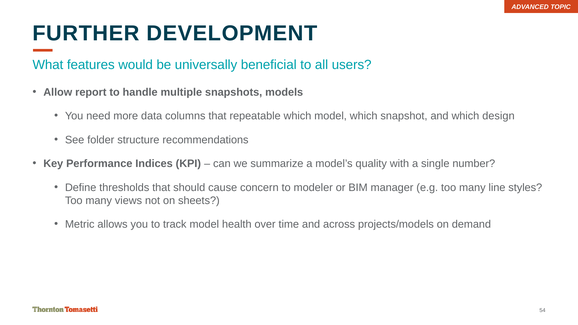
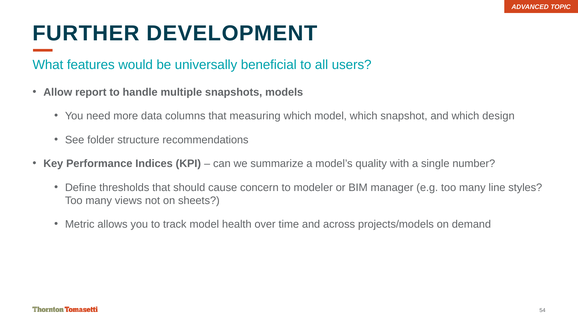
repeatable: repeatable -> measuring (255, 116)
